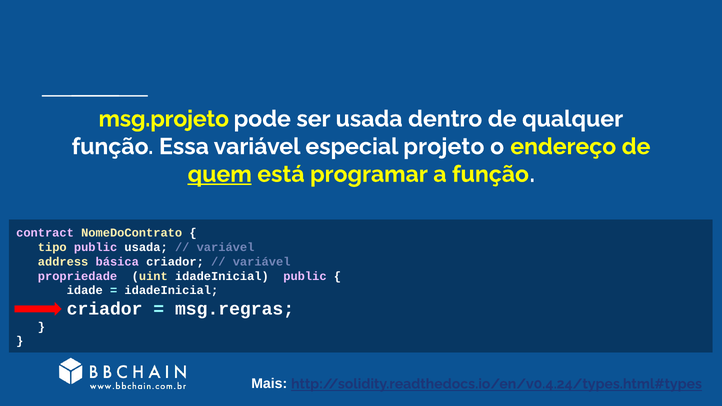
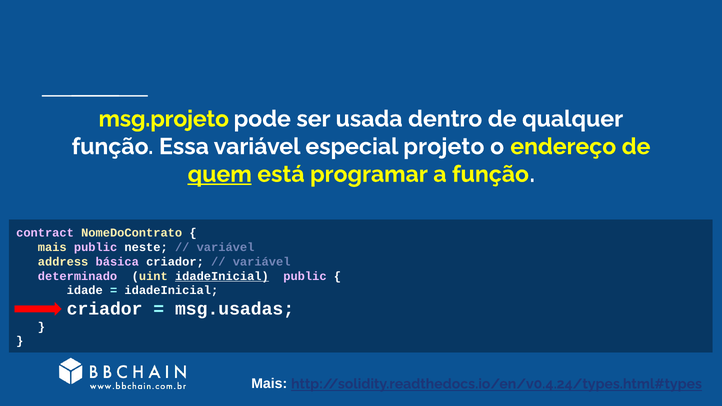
tipo: tipo -> mais (52, 247)
public usada: usada -> neste (146, 247)
propriedade: propriedade -> determinado (78, 276)
idadeInicial underline: none -> present (222, 276)
msg.regras: msg.regras -> msg.usadas (235, 309)
